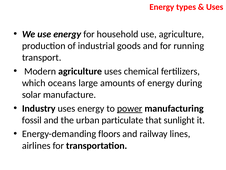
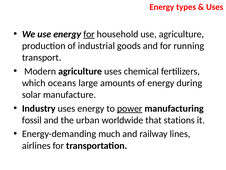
for underline: none -> present (89, 34)
particulate: particulate -> worldwide (122, 120)
sunlight: sunlight -> stations (179, 120)
floors: floors -> much (109, 134)
